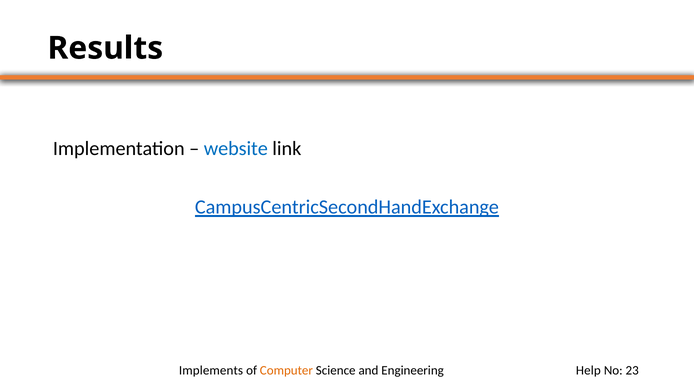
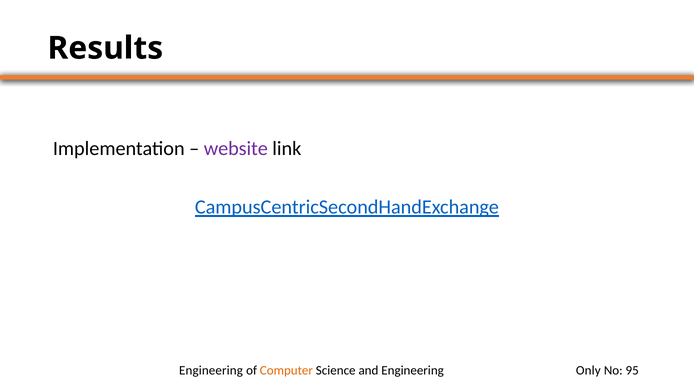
website colour: blue -> purple (236, 149)
Implements: Implements -> Engineering (211, 371)
Help: Help -> Only (588, 371)
23: 23 -> 95 (632, 371)
